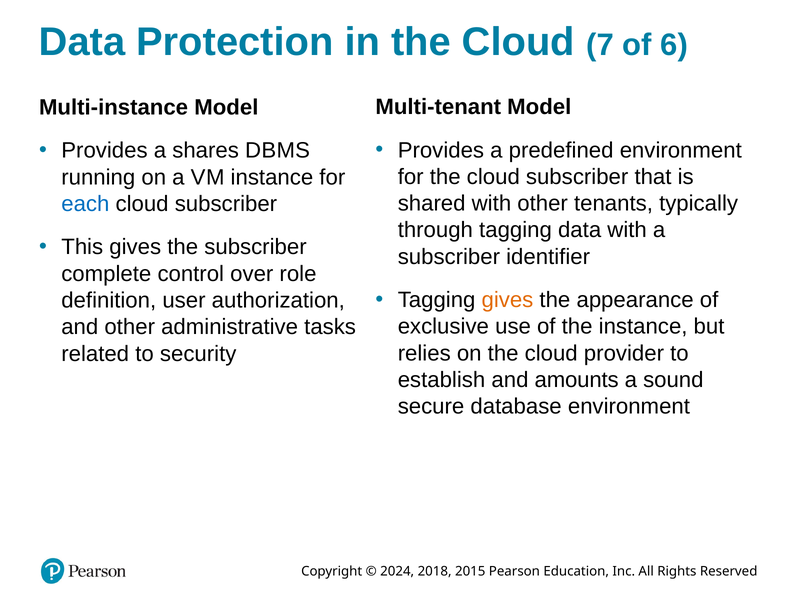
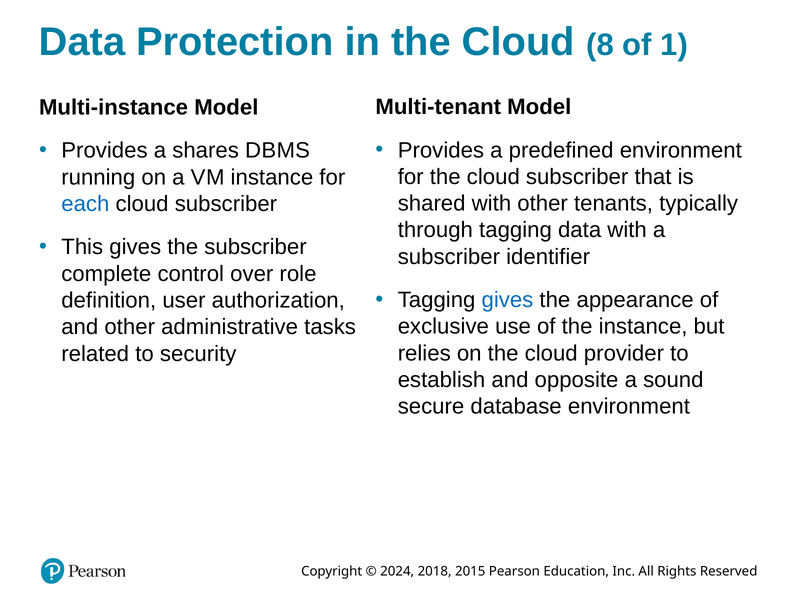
7: 7 -> 8 (600, 45)
6: 6 -> 1 (674, 45)
gives colour: orange -> blue (507, 300)
amounts: amounts -> opposite (577, 380)
